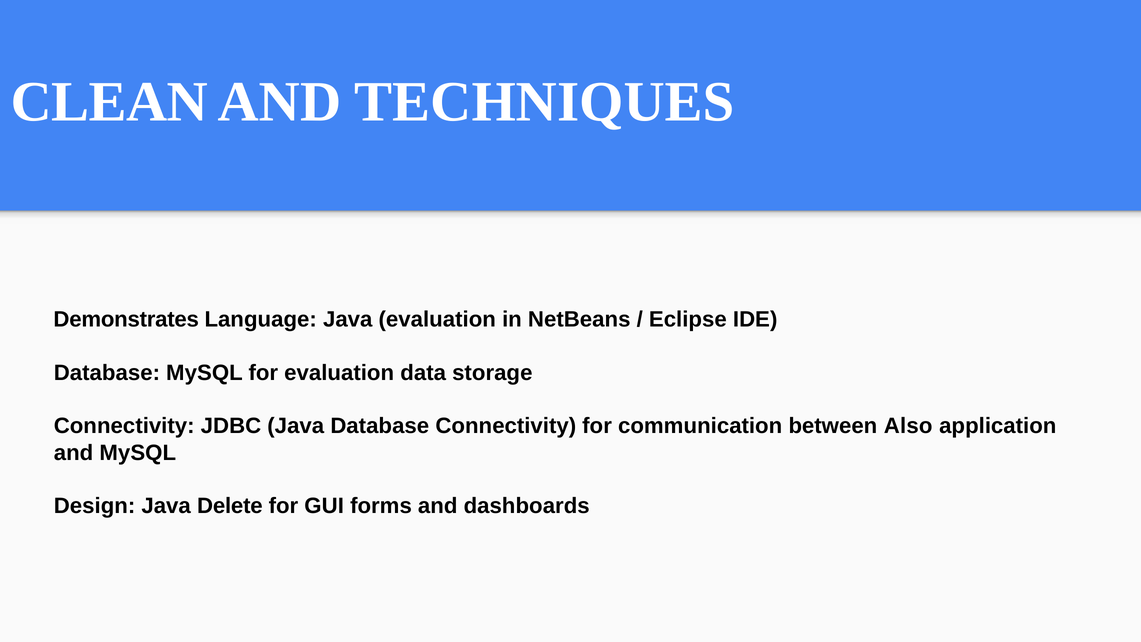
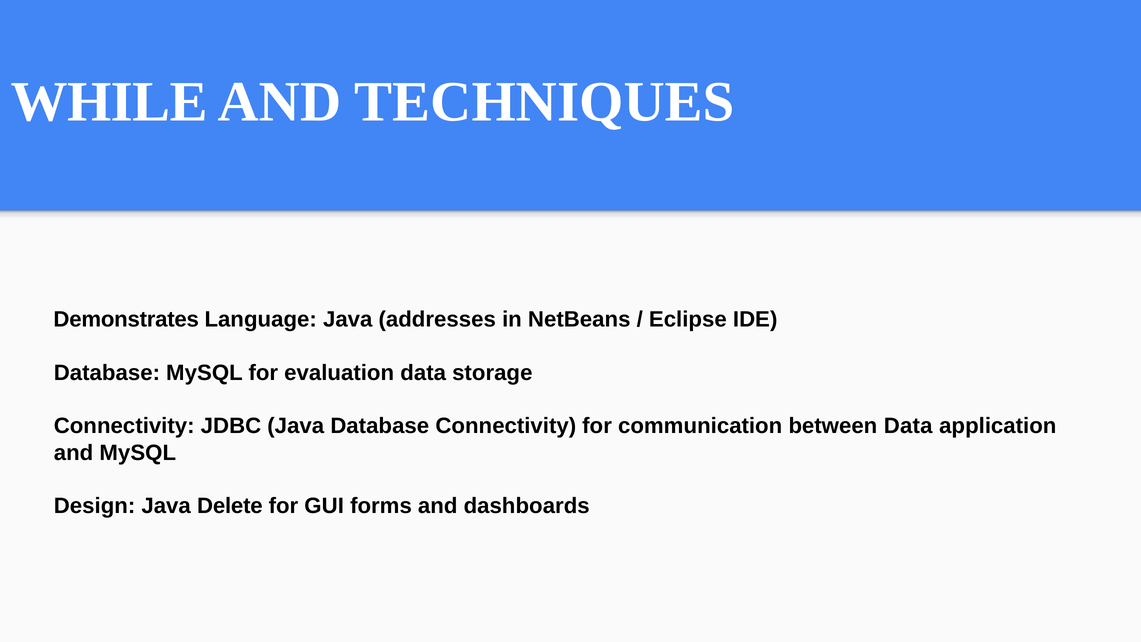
CLEAN: CLEAN -> WHILE (109, 102)
Java evaluation: evaluation -> addresses (437, 319)
between Also: Also -> Data (908, 426)
